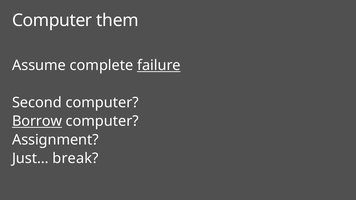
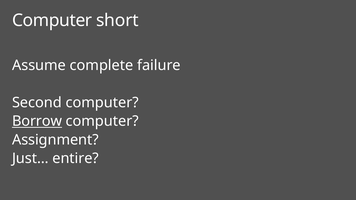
them: them -> short (117, 20)
failure underline: present -> none (159, 65)
break: break -> entire (76, 158)
